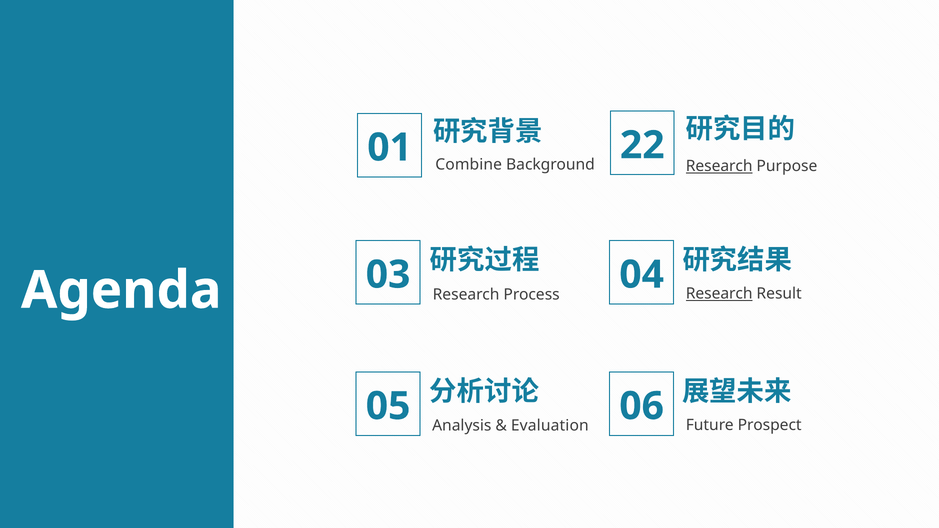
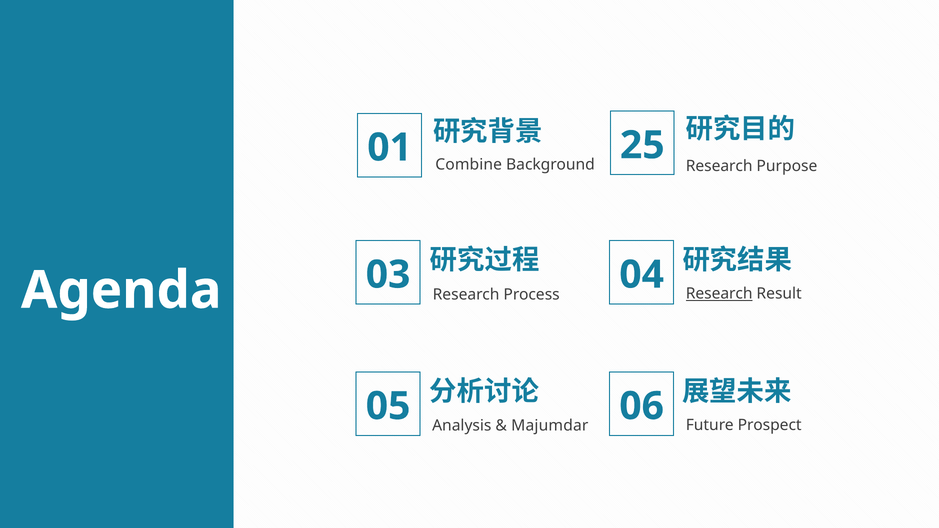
22: 22 -> 25 (642, 145)
Research underline: present -> none (719, 166)
Evaluation: Evaluation -> Majumdar (550, 426)
